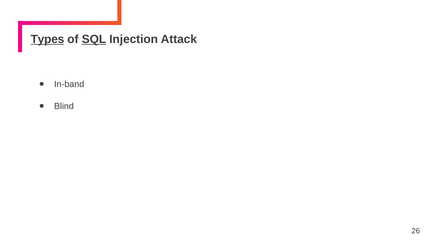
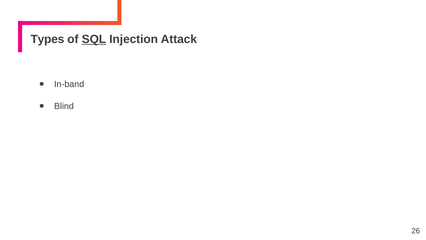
Types underline: present -> none (47, 39)
